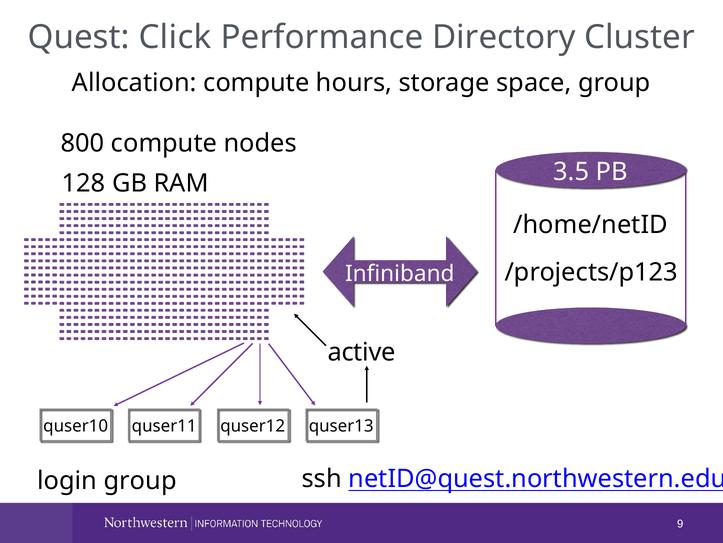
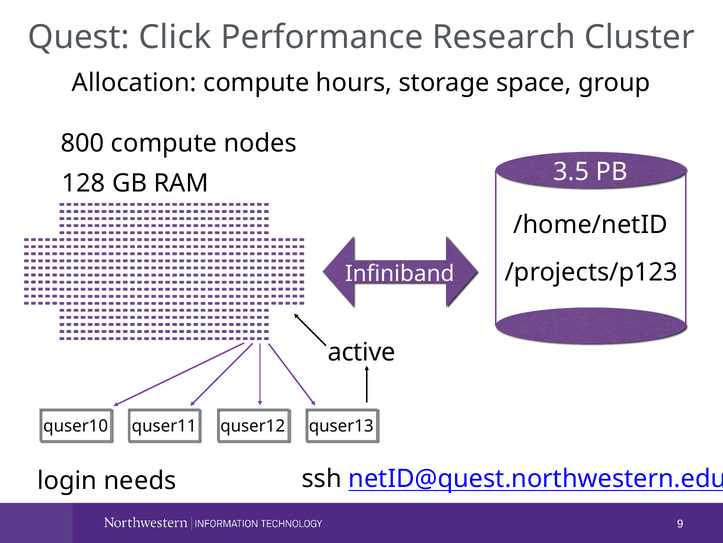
Directory: Directory -> Research (504, 37)
login group: group -> needs (140, 480)
